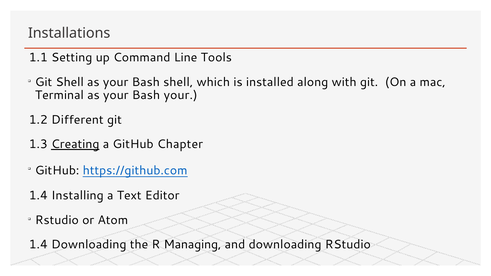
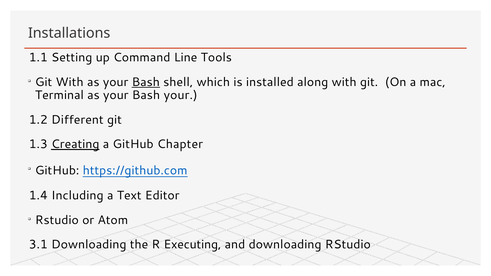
Git Shell: Shell -> With (70, 82)
Bash underline: none -> present (146, 82)
Installing: Installing -> Including (77, 196)
1.4: 1.4 -> 3.1 (38, 245)
Managing: Managing -> Executing (192, 245)
